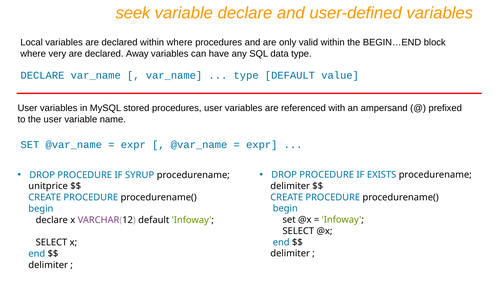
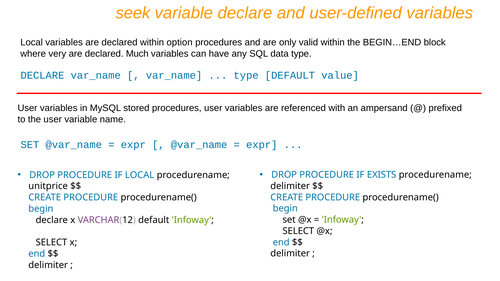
within where: where -> option (180, 42)
Away: Away -> Much (137, 54)
IF SYRUP: SYRUP -> LOCAL (140, 175)
